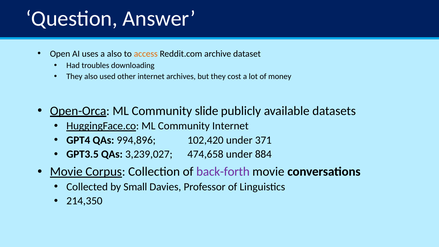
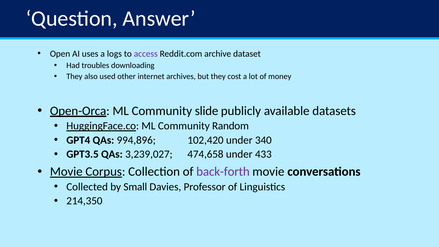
a also: also -> logs (114, 54)
access colour: orange -> purple (146, 54)
Community Internet: Internet -> Random (230, 126)
371: 371 -> 340 (263, 140)
884: 884 -> 433 (263, 154)
